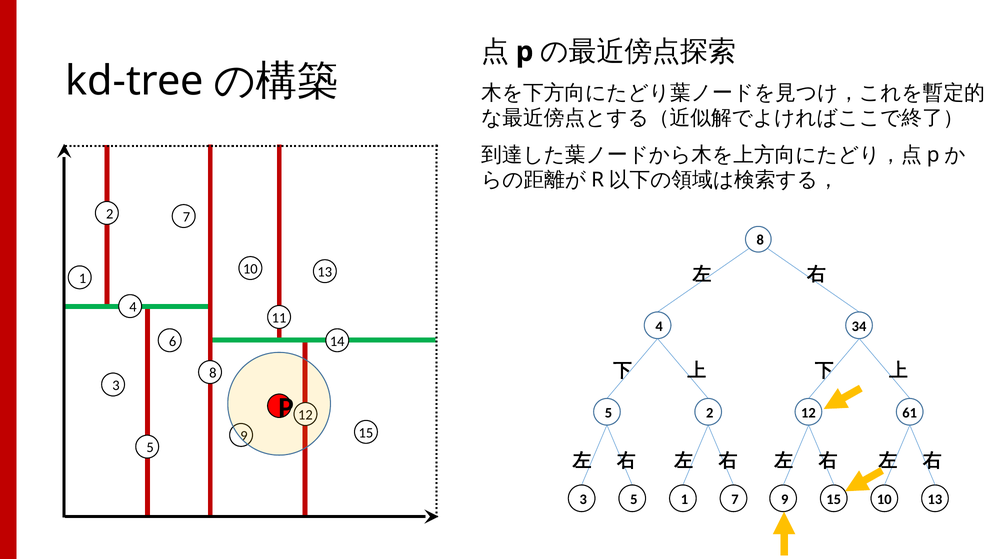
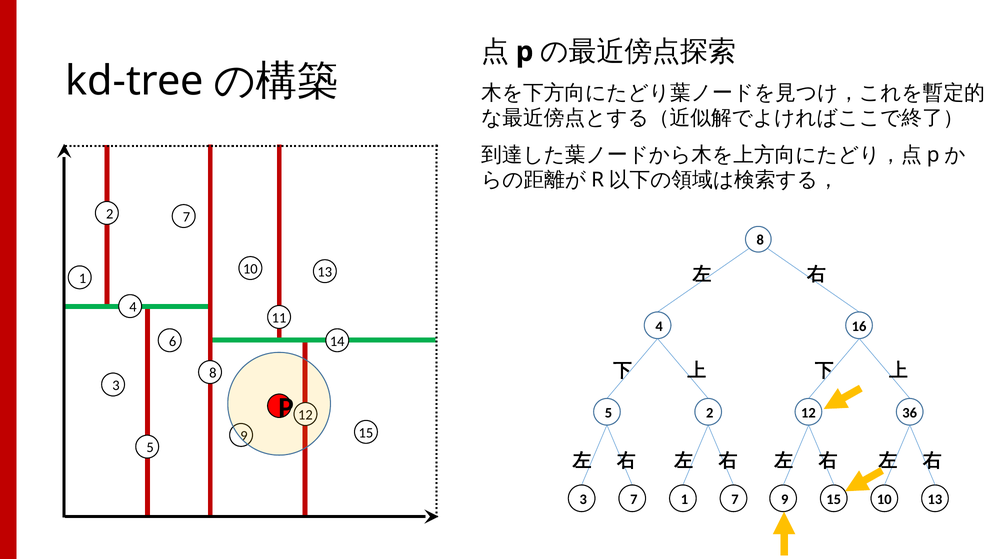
34: 34 -> 16 (859, 326)
61: 61 -> 36 (910, 412)
5: 5 -> 7 (634, 499)
